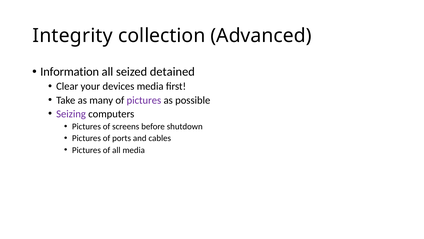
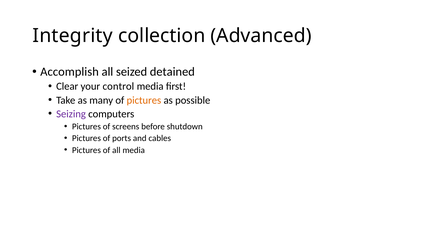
Information: Information -> Accomplish (70, 72)
devices: devices -> control (118, 86)
pictures colour: purple -> orange (144, 100)
